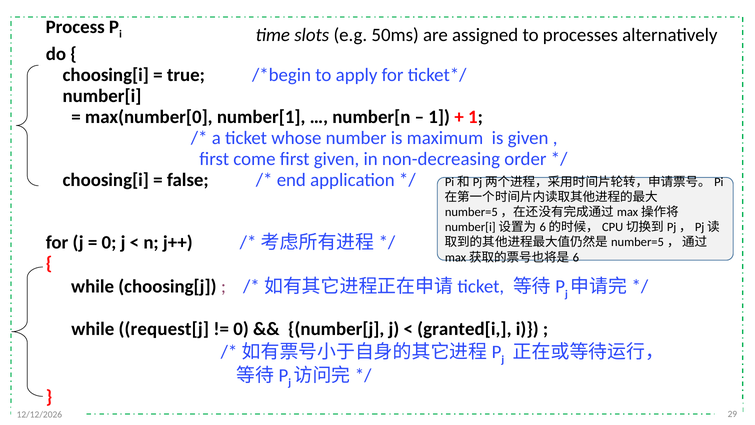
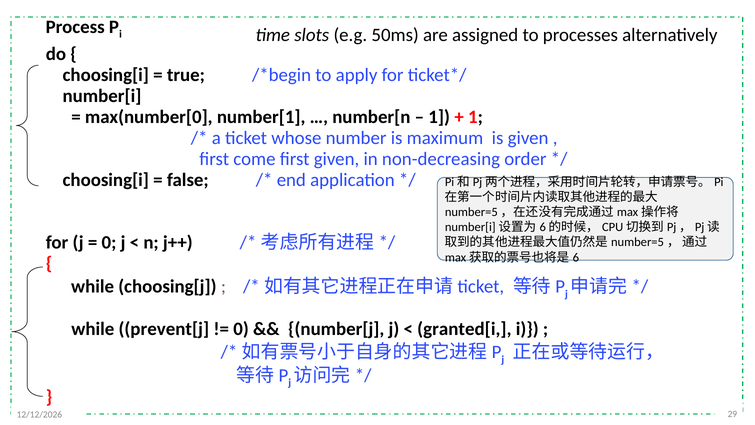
request[j: request[j -> prevent[j (164, 329)
